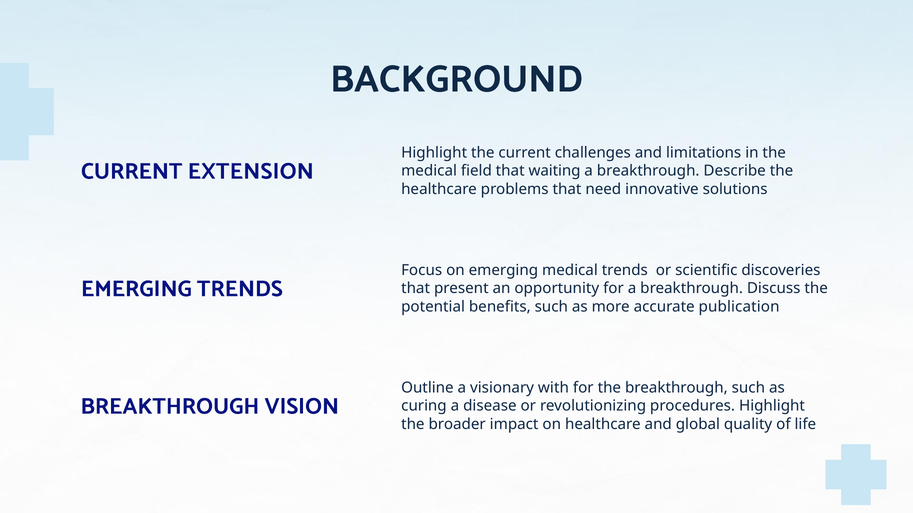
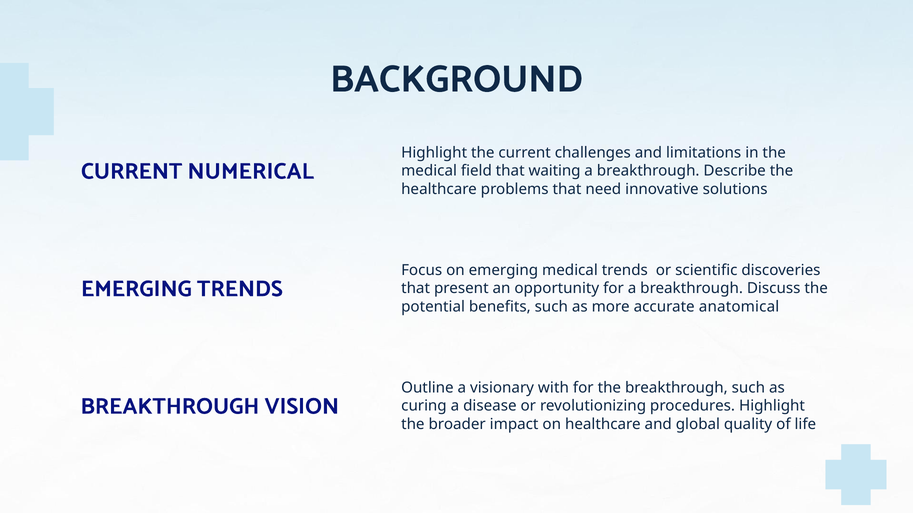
EXTENSION: EXTENSION -> NUMERICAL (251, 171)
publication: publication -> anatomical (739, 307)
